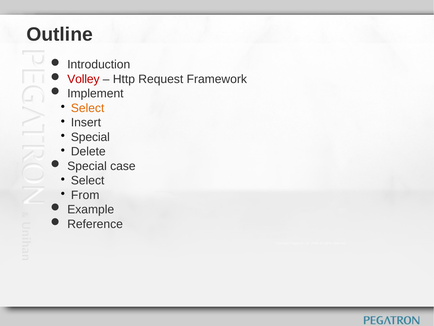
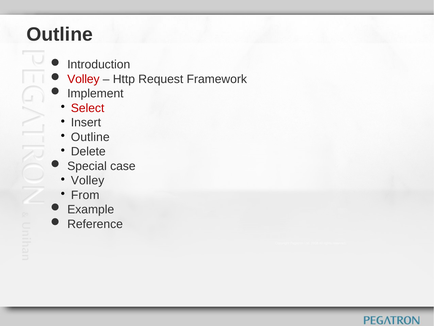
Select colour: orange -> red (88, 108)
Special: Special -> Outline (90, 137)
Select: Select -> Volley (88, 180)
